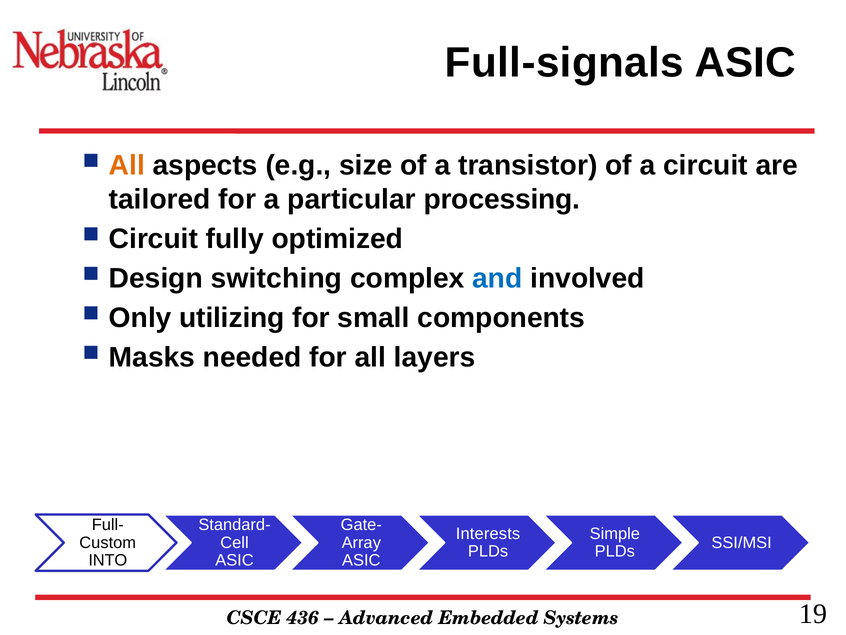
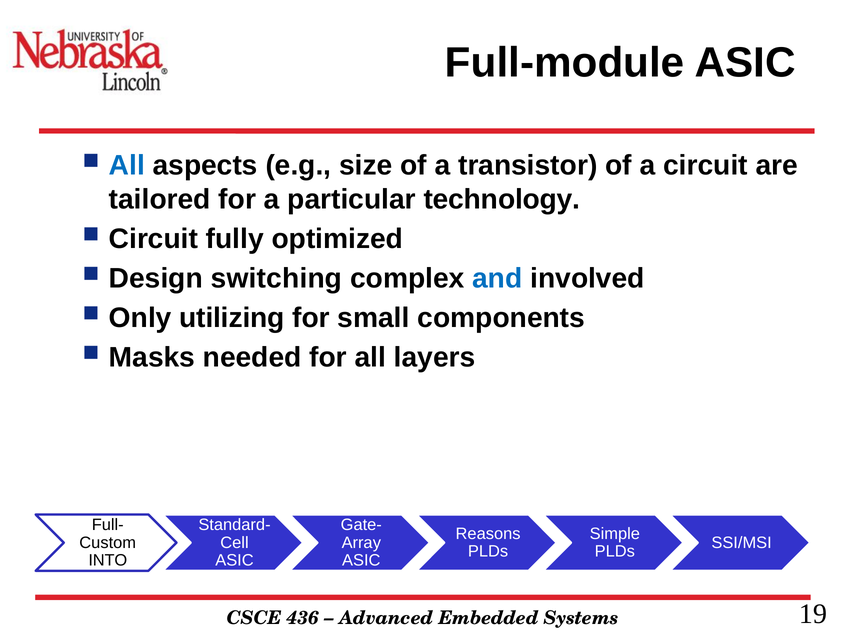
Full-signals: Full-signals -> Full-module (565, 63)
All colour: orange -> blue (127, 165)
processing: processing -> technology (502, 199)
Interests: Interests -> Reasons (488, 533)
